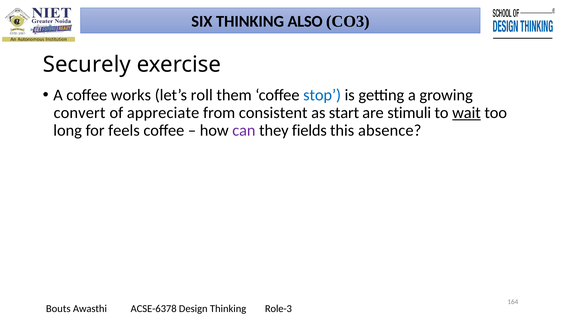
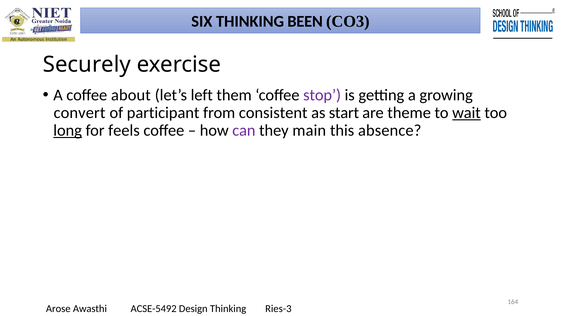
ALSO: ALSO -> BEEN (305, 22)
works: works -> about (131, 95)
roll: roll -> left (202, 95)
stop colour: blue -> purple (322, 95)
appreciate: appreciate -> participant (163, 113)
stimuli: stimuli -> theme (409, 113)
long underline: none -> present (68, 130)
fields: fields -> main (309, 130)
Bouts: Bouts -> Arose (58, 308)
ACSE-6378: ACSE-6378 -> ACSE-5492 (154, 308)
Role-3: Role-3 -> Ries-3 (278, 308)
